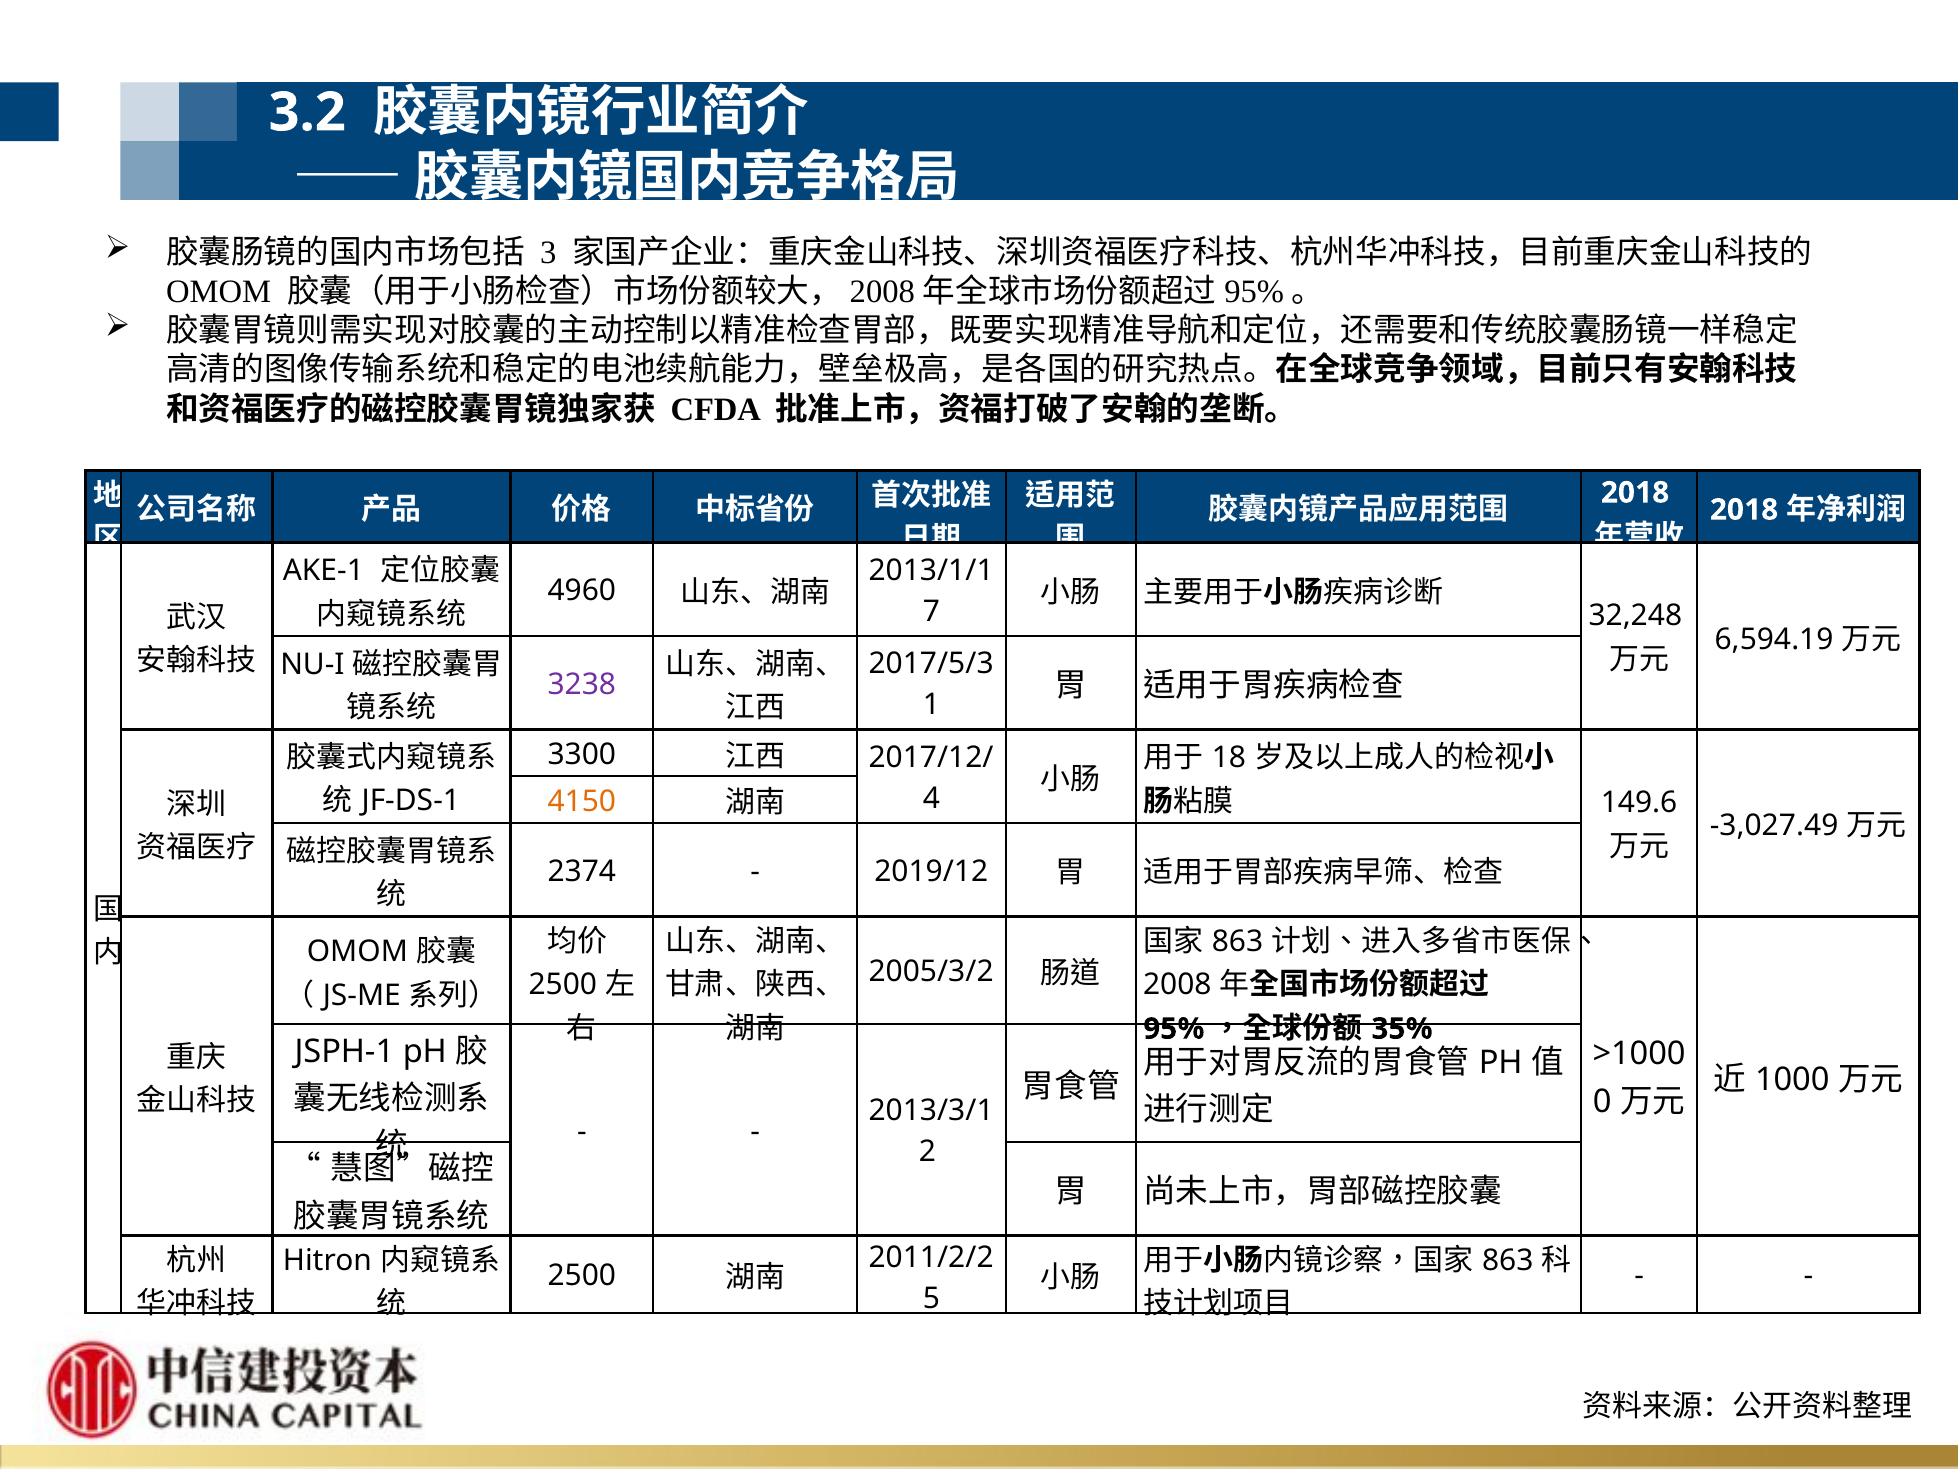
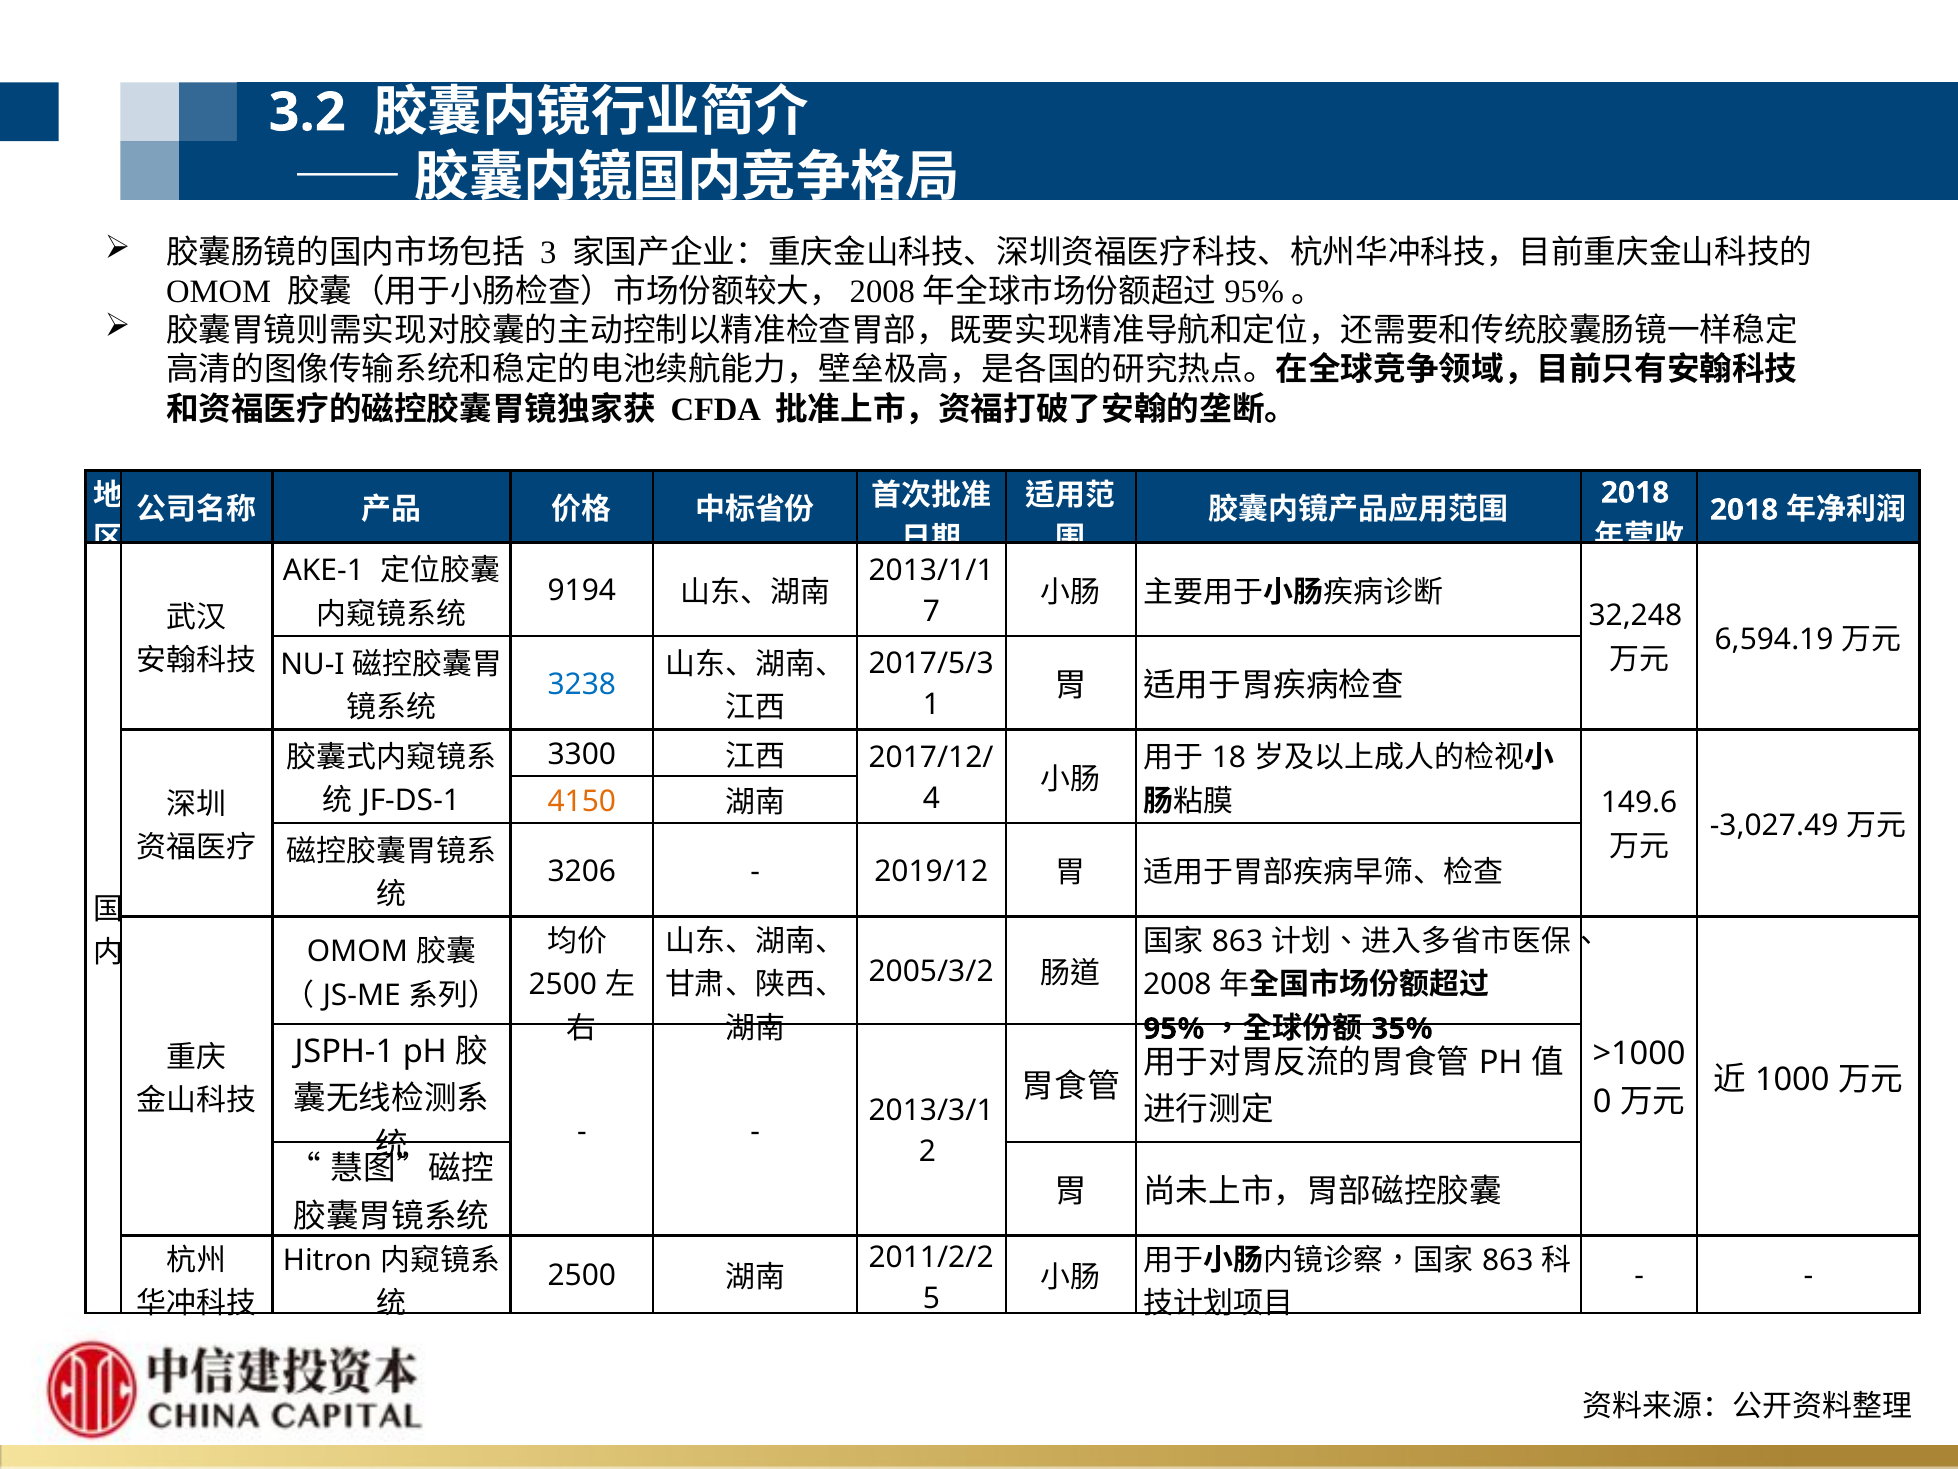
4960: 4960 -> 9194 (582, 591)
3238 colour: purple -> blue (582, 684)
2374: 2374 -> 3206 (582, 871)
